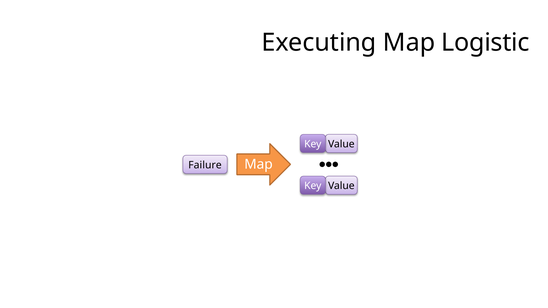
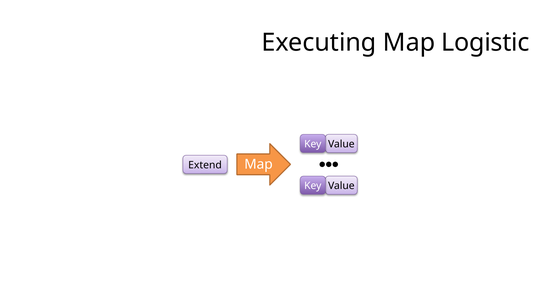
Failure: Failure -> Extend (205, 165)
